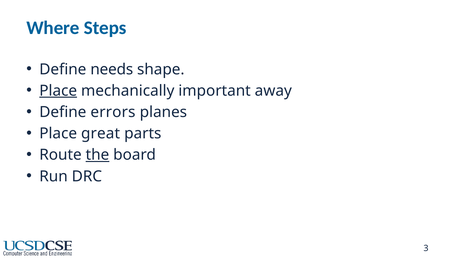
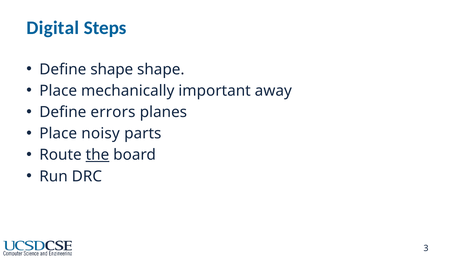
Where: Where -> Digital (53, 28)
Define needs: needs -> shape (112, 69)
Place underline: present -> none (58, 91)
great: great -> noisy (101, 134)
